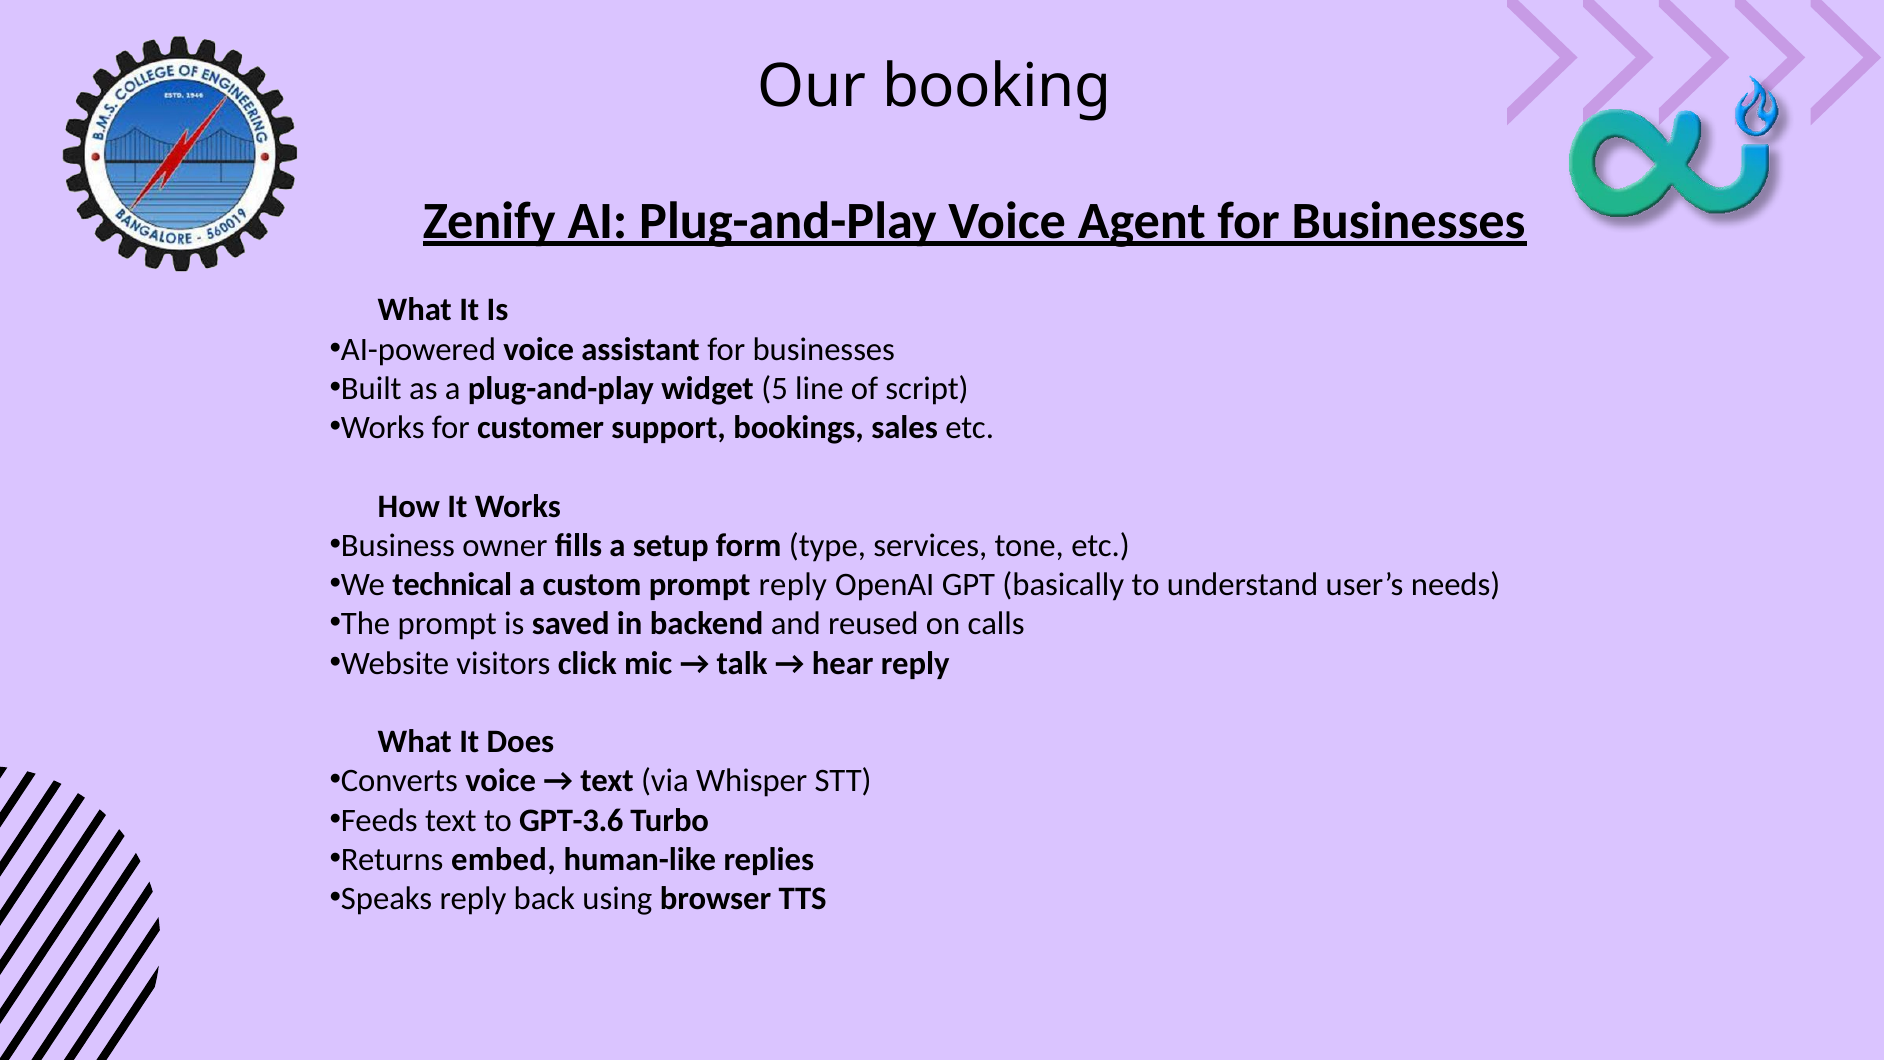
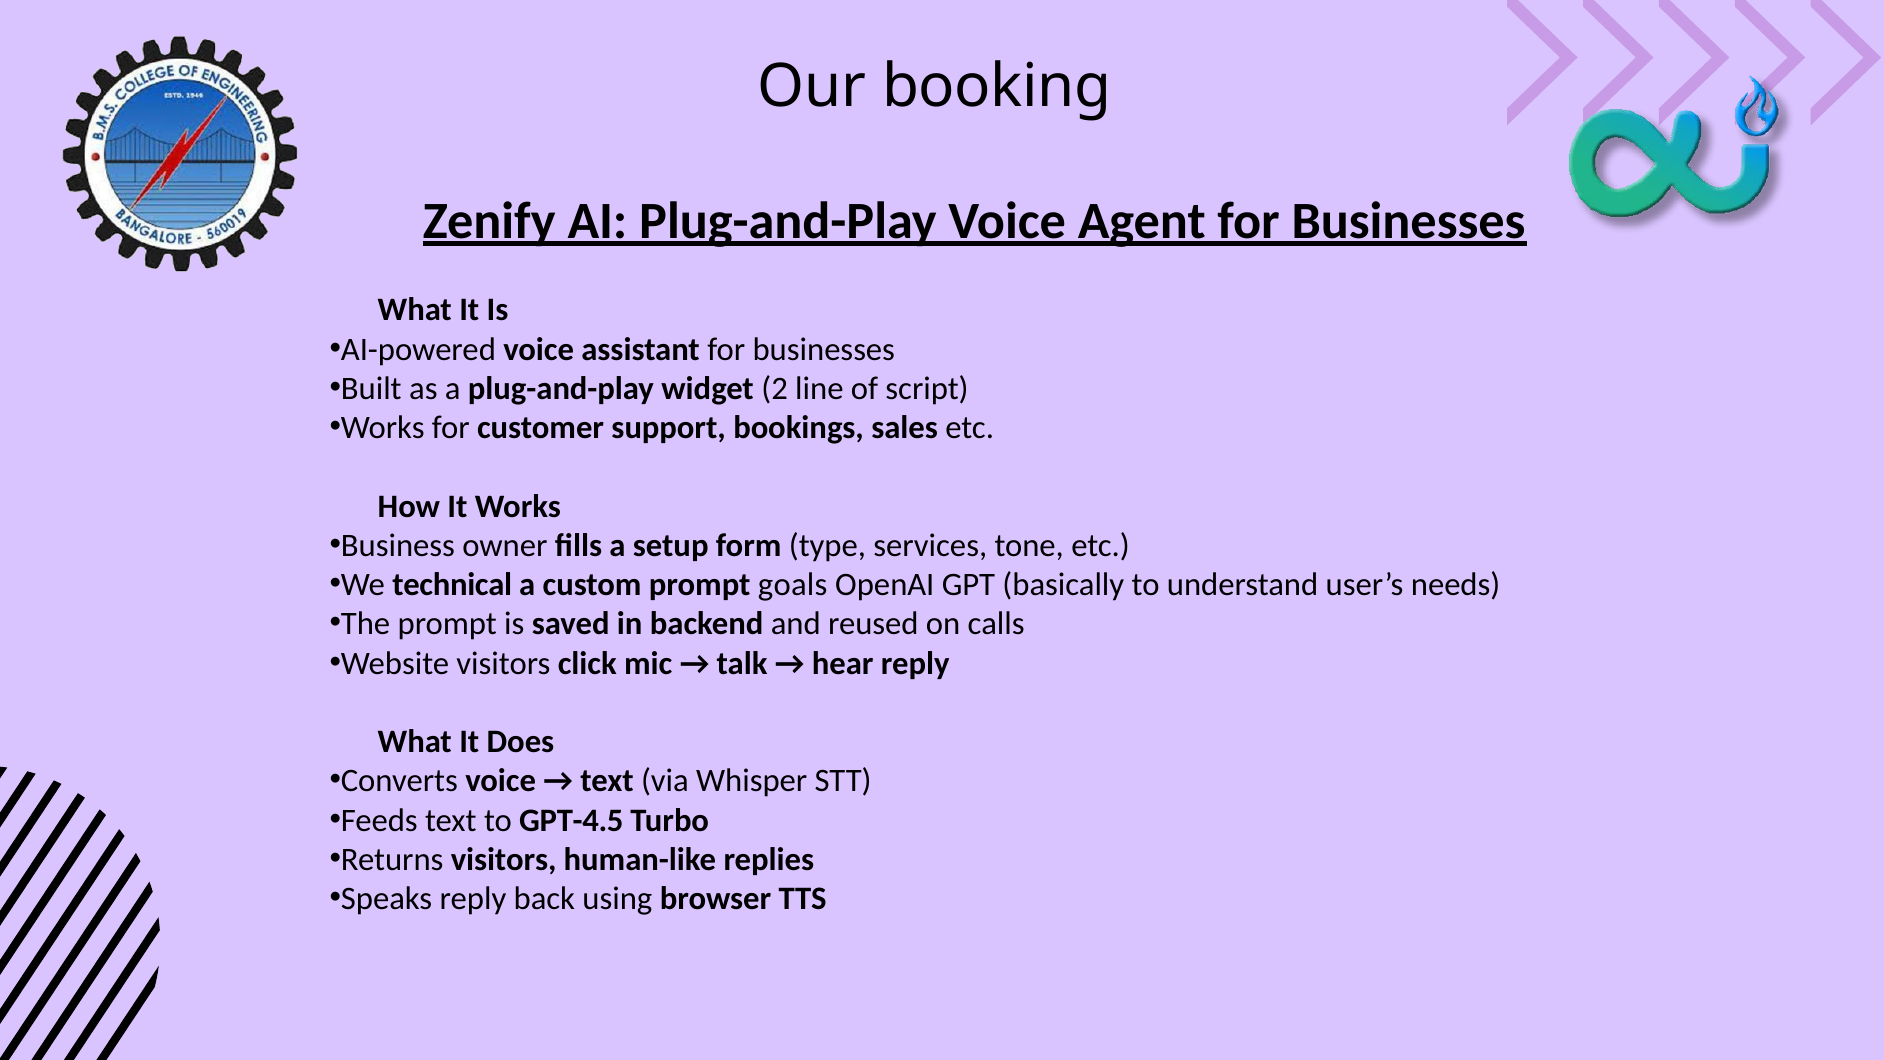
5: 5 -> 2 (775, 388)
prompt reply: reply -> goals (793, 585)
GPT-3.6: GPT-3.6 -> GPT-4.5 (571, 820)
Returns embed: embed -> visitors (504, 859)
